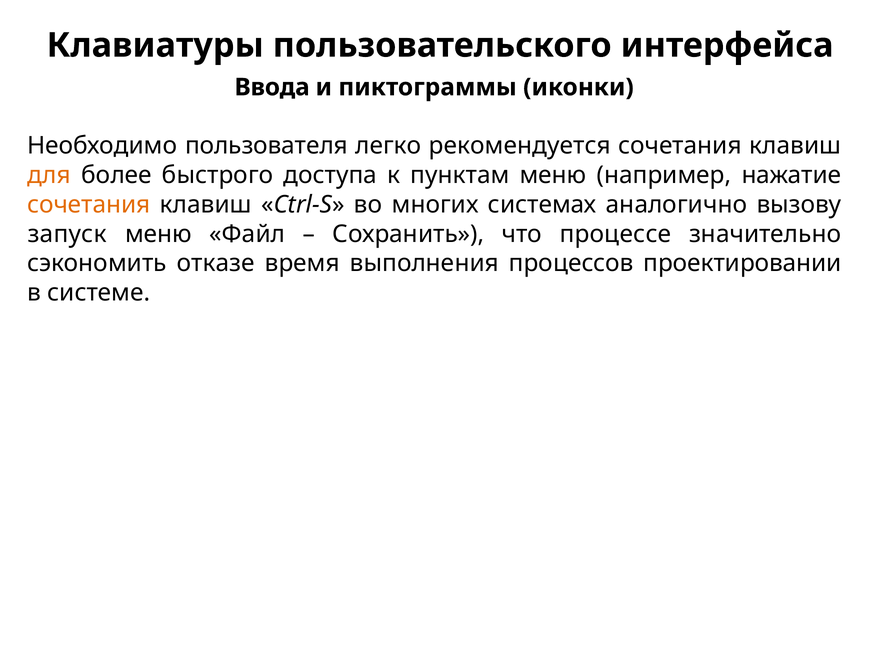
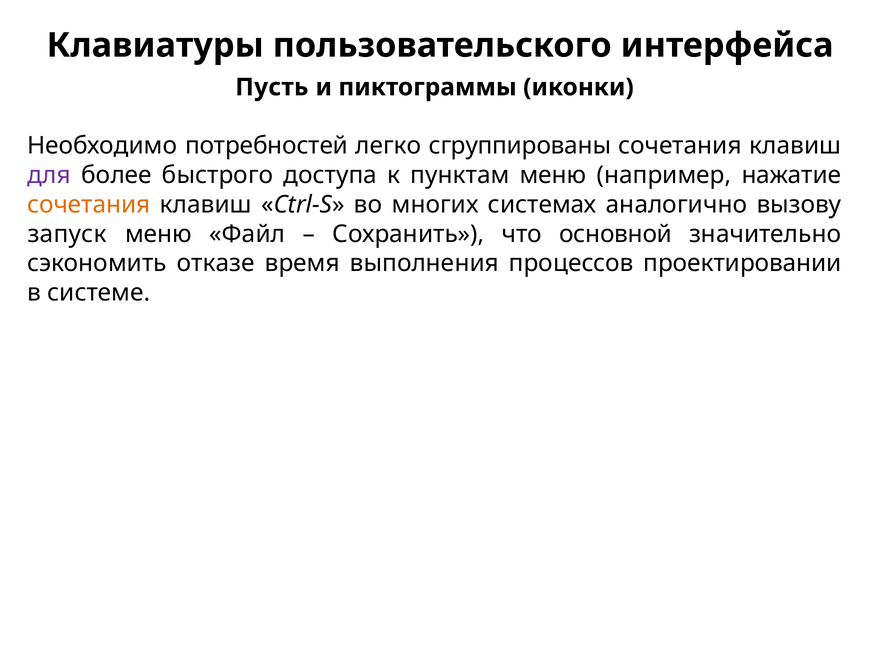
Ввода: Ввода -> Пусть (272, 87)
пользователя: пользователя -> потребностей (267, 146)
рекомендуется: рекомендуется -> сгруппированы (520, 146)
для colour: orange -> purple (49, 175)
процессе: процессе -> основной (616, 234)
